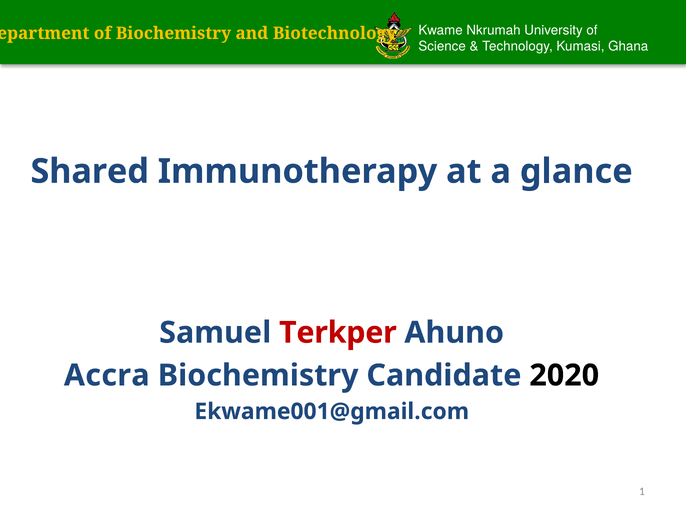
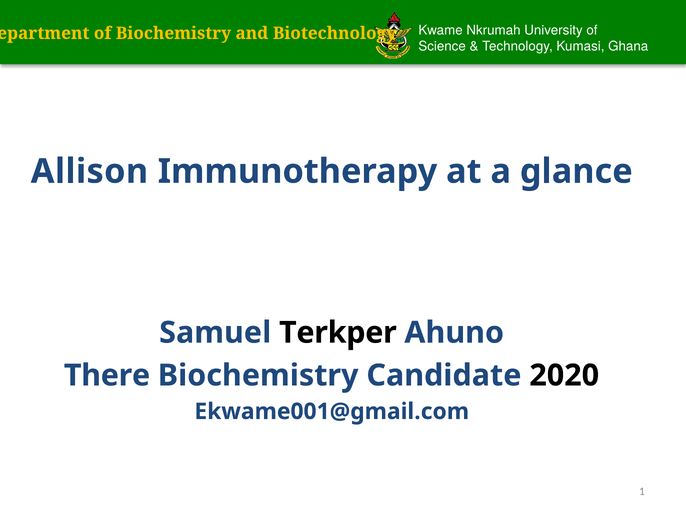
Shared: Shared -> Allison (89, 171)
Terkper colour: red -> black (338, 332)
Accra: Accra -> There (107, 375)
